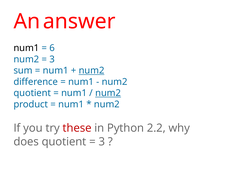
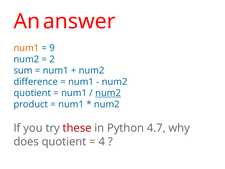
num1 colour: black -> orange (26, 48)
6: 6 -> 9 (52, 48)
3: 3 -> 2 (52, 59)
num2 underline: present -> none (92, 70)
2.2: 2.2 -> 4.7 (156, 128)
3: 3 -> 4 (102, 141)
